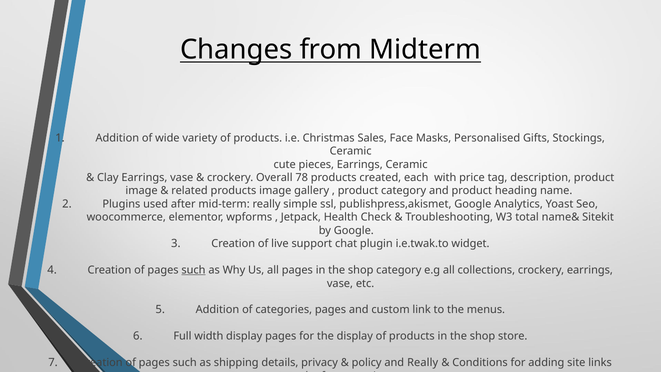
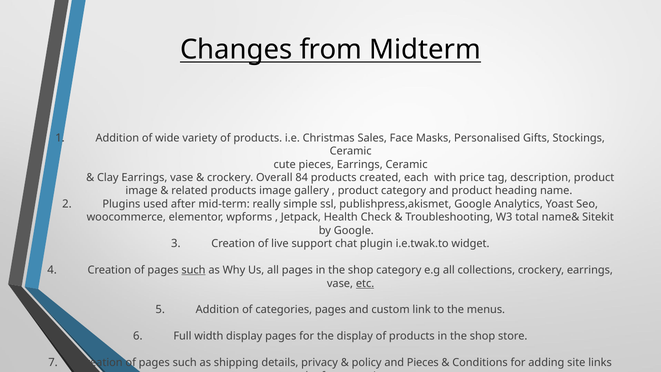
78: 78 -> 84 (302, 178)
etc underline: none -> present (365, 283)
and Really: Really -> Pieces (423, 363)
